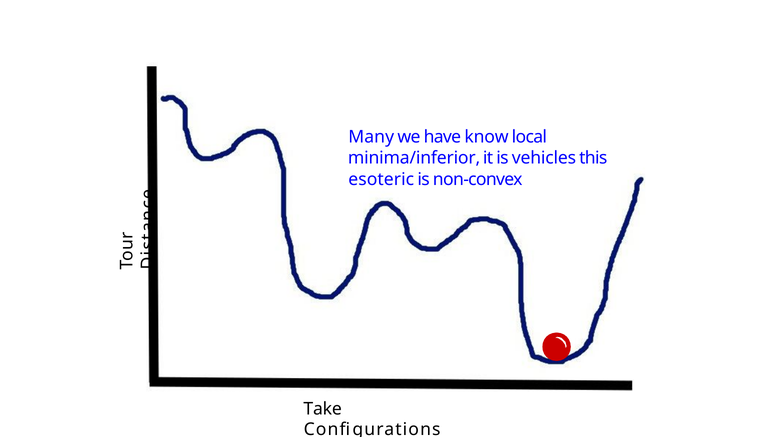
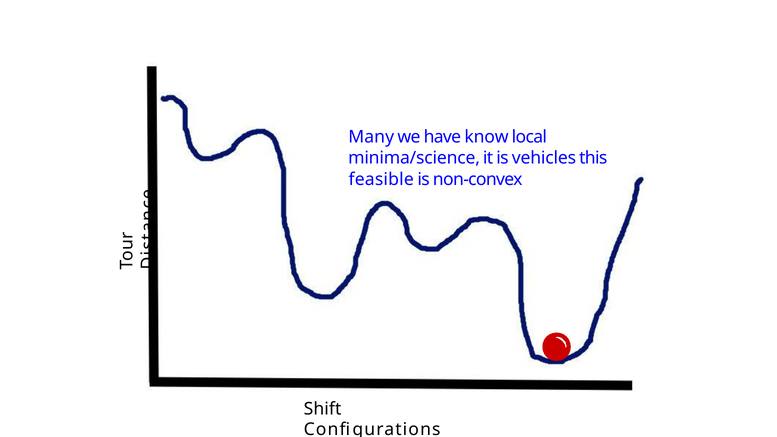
minima/inferior: minima/inferior -> minima/science (414, 158)
esoteric: esoteric -> feasible (381, 179)
Take: Take -> Shift (323, 409)
